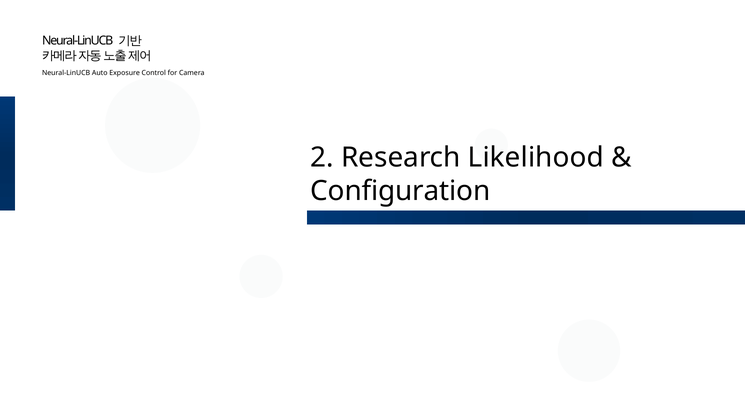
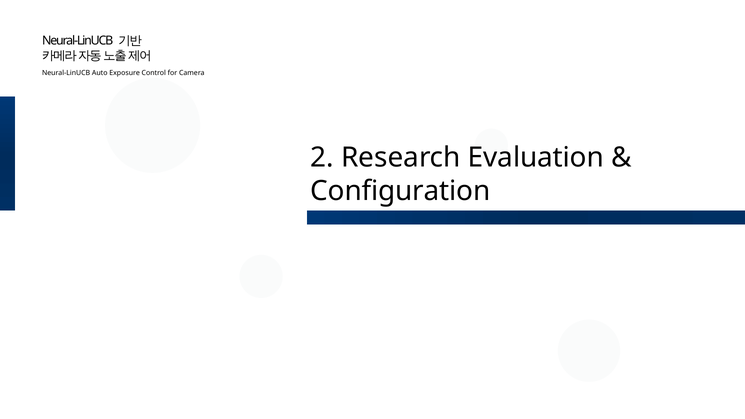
Likelihood: Likelihood -> Evaluation (536, 158)
